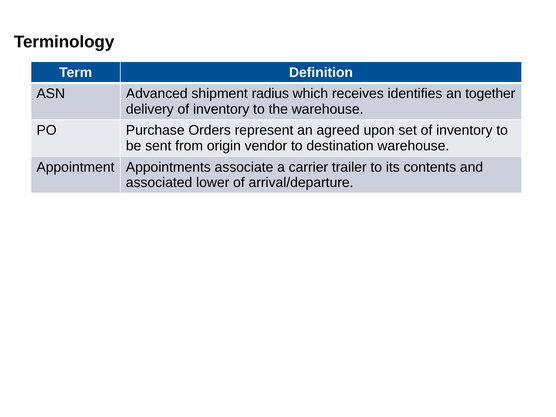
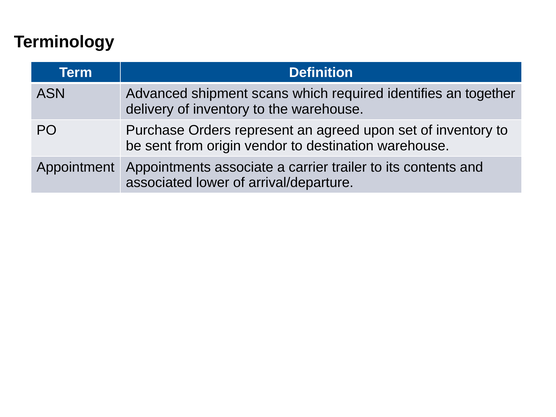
radius: radius -> scans (270, 94)
receives: receives -> required (358, 94)
